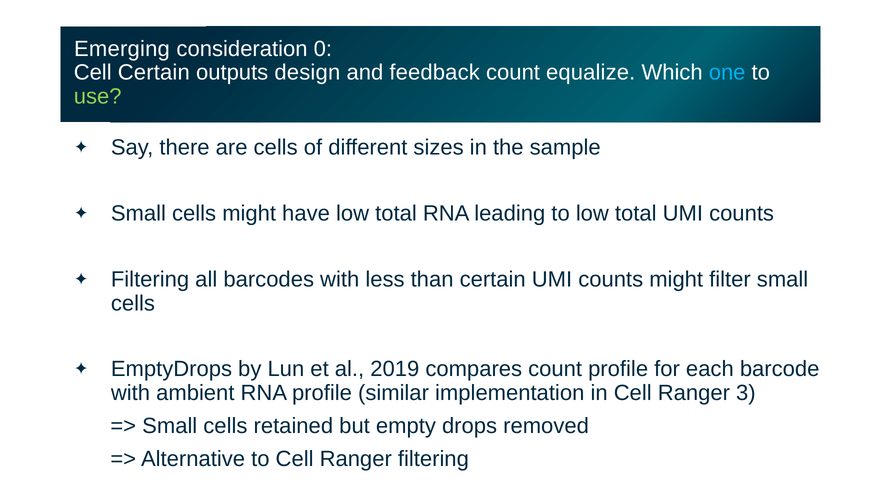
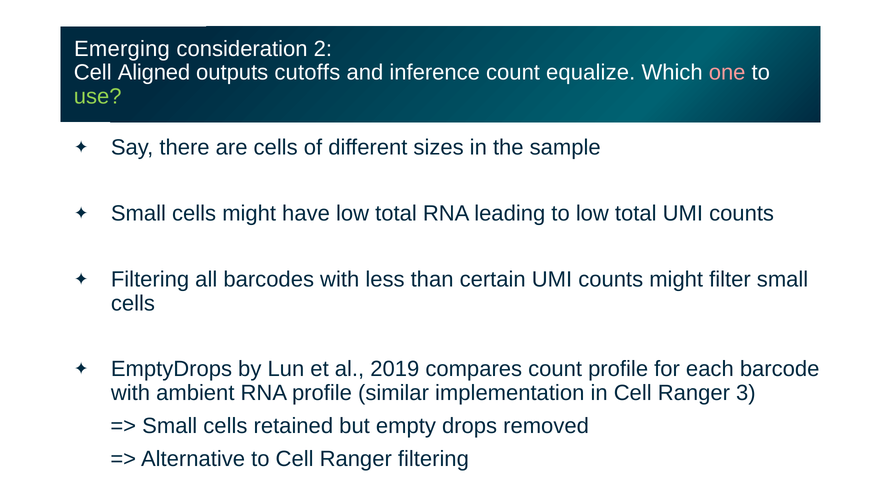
0: 0 -> 2 (323, 49)
Cell Certain: Certain -> Aligned (154, 72)
design: design -> cutoffs (307, 72)
feedback: feedback -> inference (435, 72)
one colour: light blue -> pink (727, 72)
